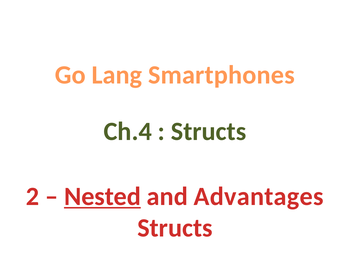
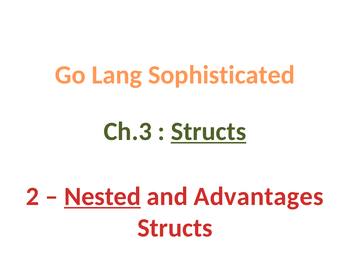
Smartphones: Smartphones -> Sophisticated (221, 75)
Ch.4: Ch.4 -> Ch.3 (128, 131)
Structs underline: none -> present (209, 131)
